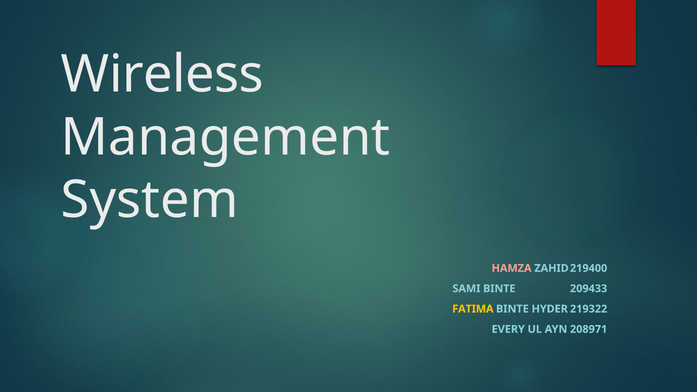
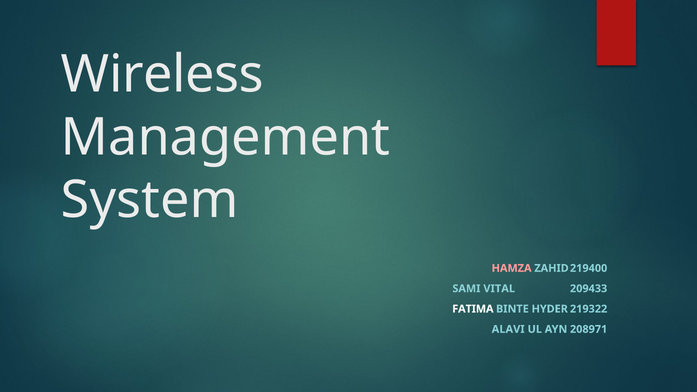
SAMI BINTE: BINTE -> VITAL (499, 289)
FATIMA colour: yellow -> white (473, 309)
EVERY: EVERY -> ALAVI (508, 329)
